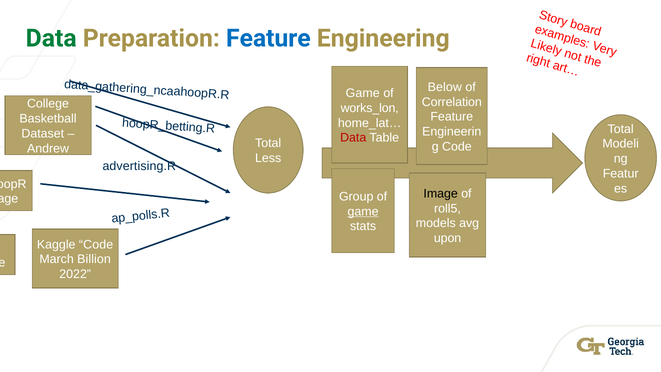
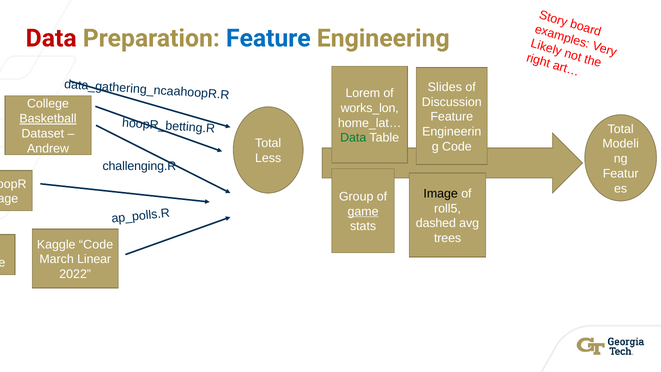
Data colour: green -> red (51, 38)
Below: Below -> Slides (445, 87)
Game: Game -> Lorem (363, 93)
Correlation: Correlation -> Discussion (452, 102)
Basketball underline: none -> present (48, 119)
Data colour: red -> green (353, 138)
advertising.R: advertising.R -> challenging.R (139, 166)
models: models -> dashed (436, 223)
upon: upon -> trees (448, 238)
Billion: Billion -> Linear (94, 259)
